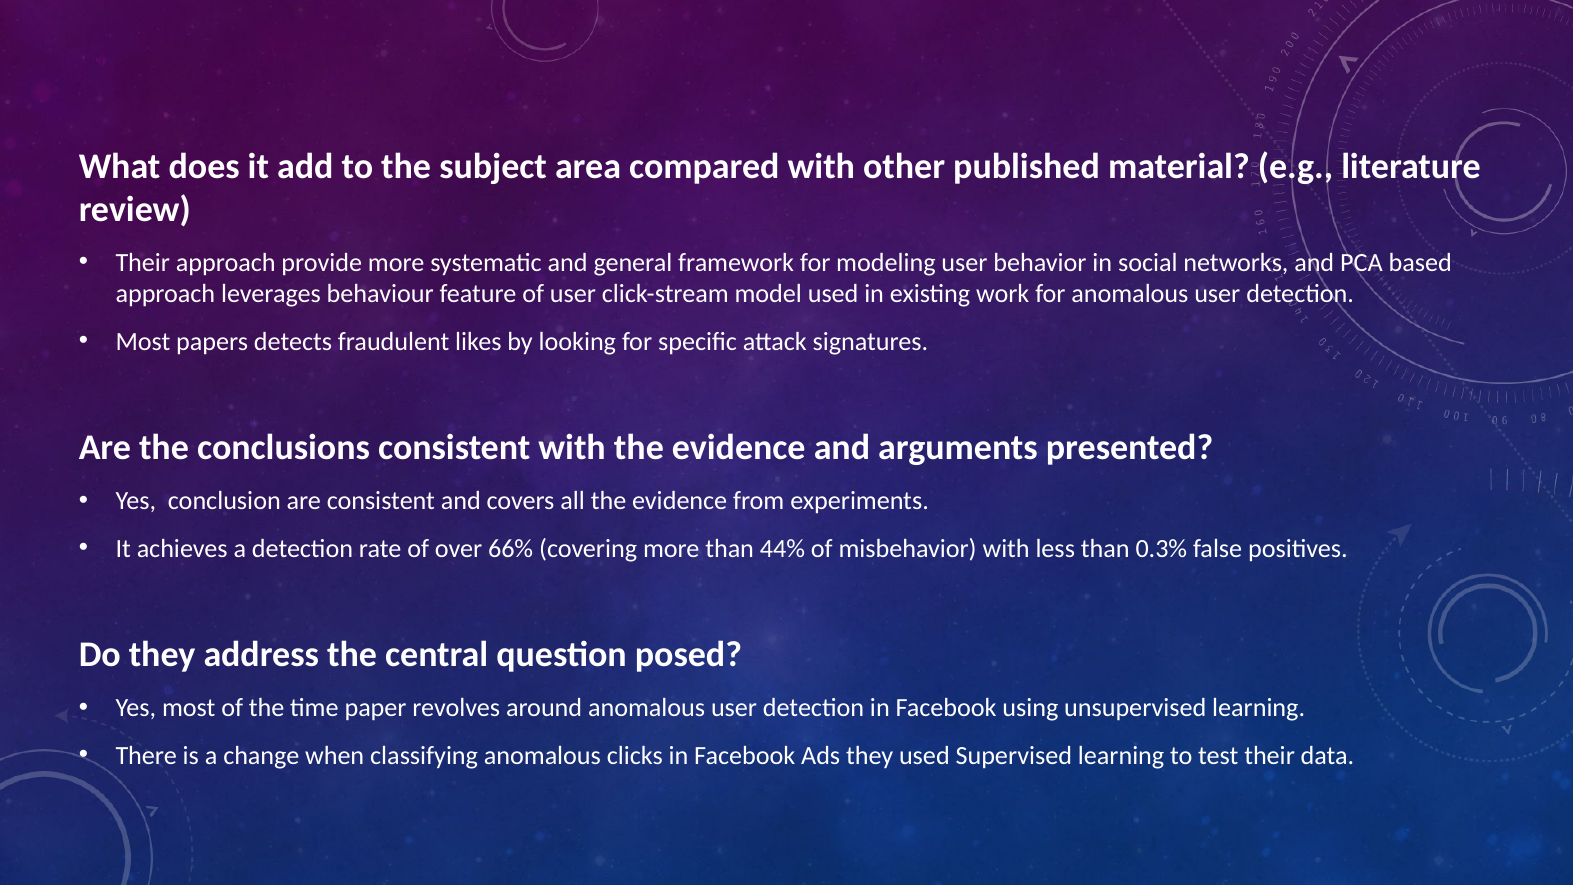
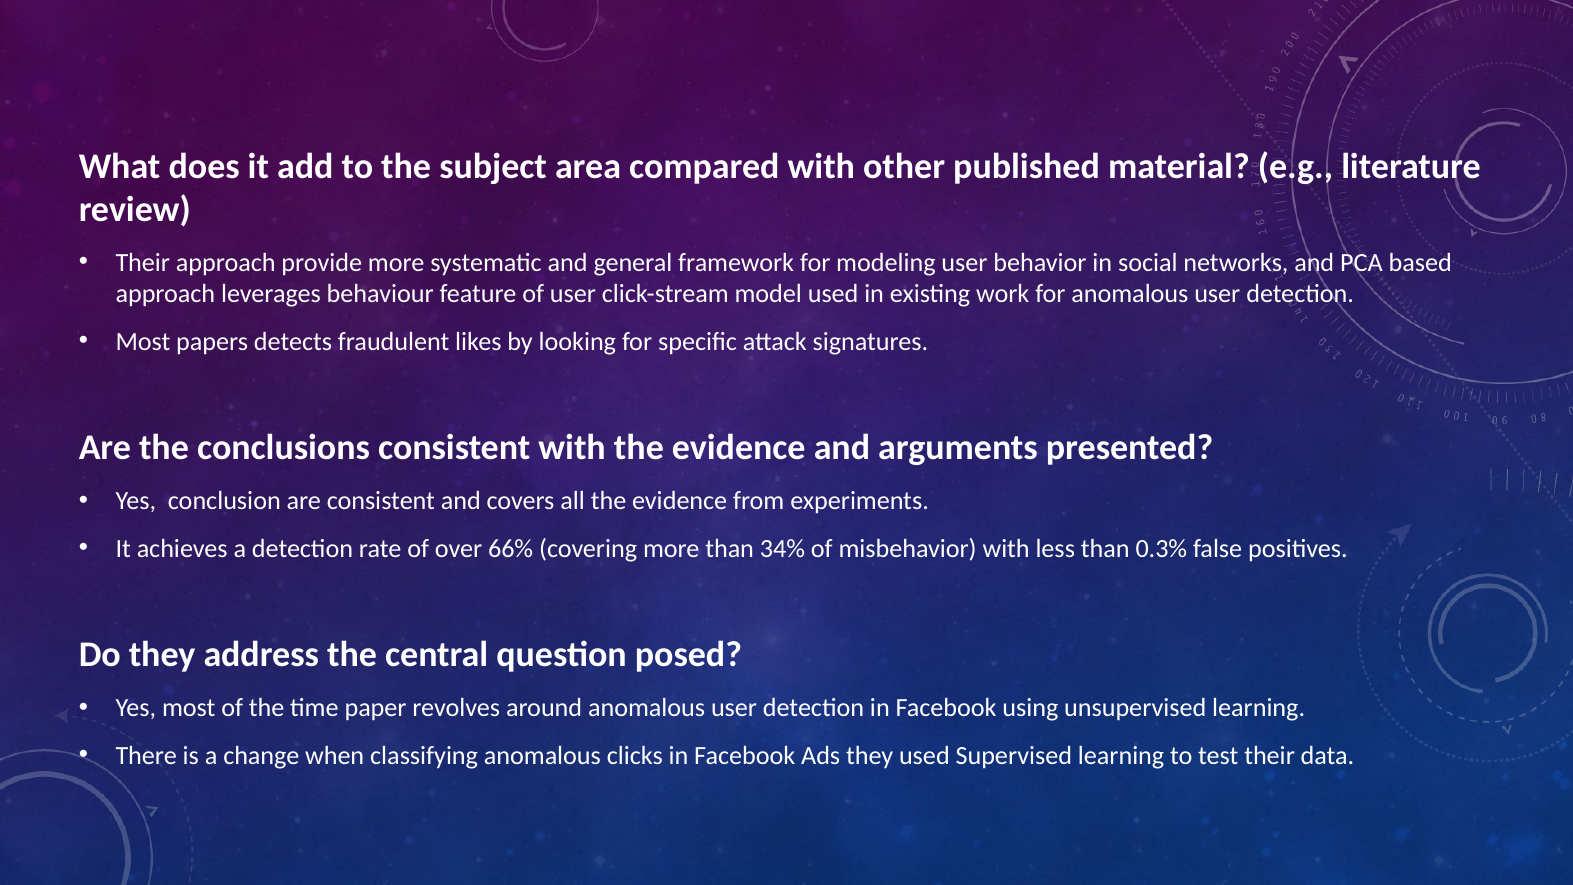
44%: 44% -> 34% (782, 549)
